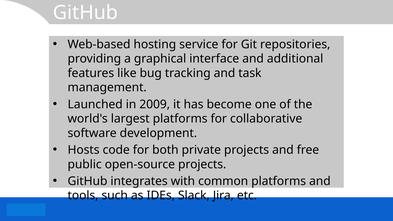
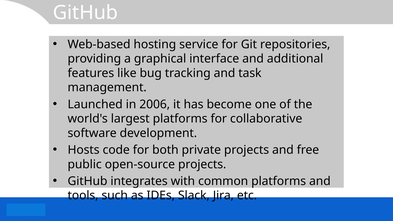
2009: 2009 -> 2006 (155, 104)
